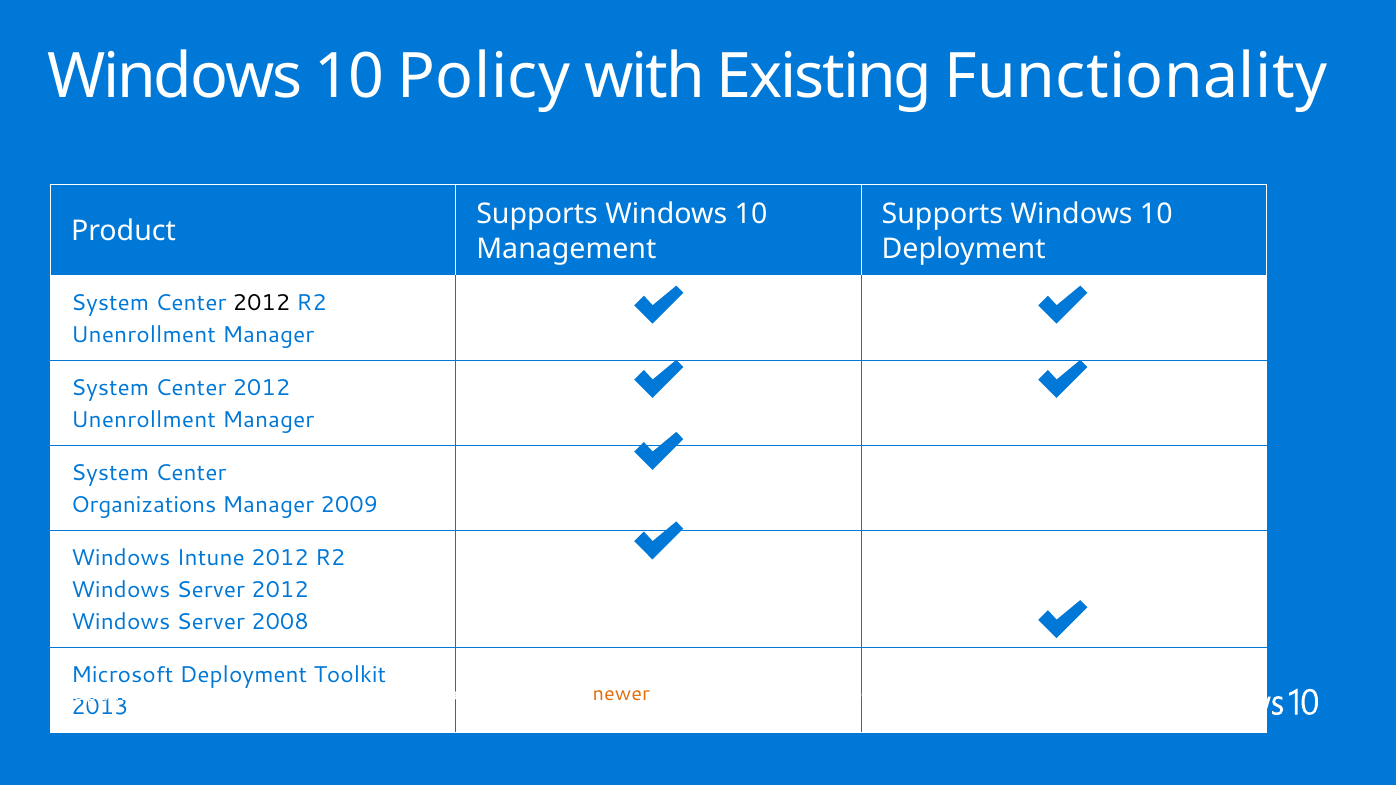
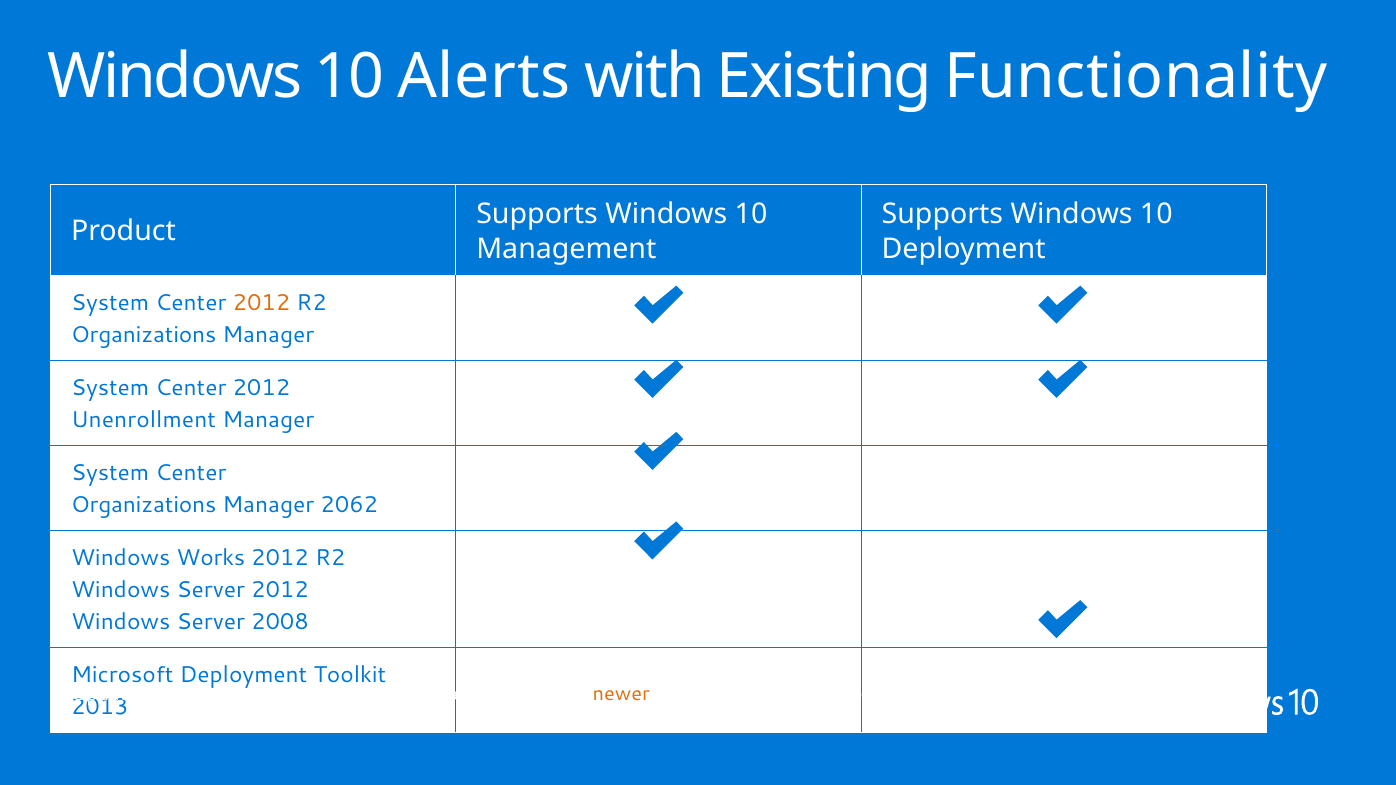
Policy: Policy -> Alerts (484, 77)
2012 colour: black -> orange (261, 303)
Unenrollment: Unenrollment -> Organizations (144, 335)
2009: 2009 -> 2062 (349, 505)
Intune: Intune -> Works (211, 558)
